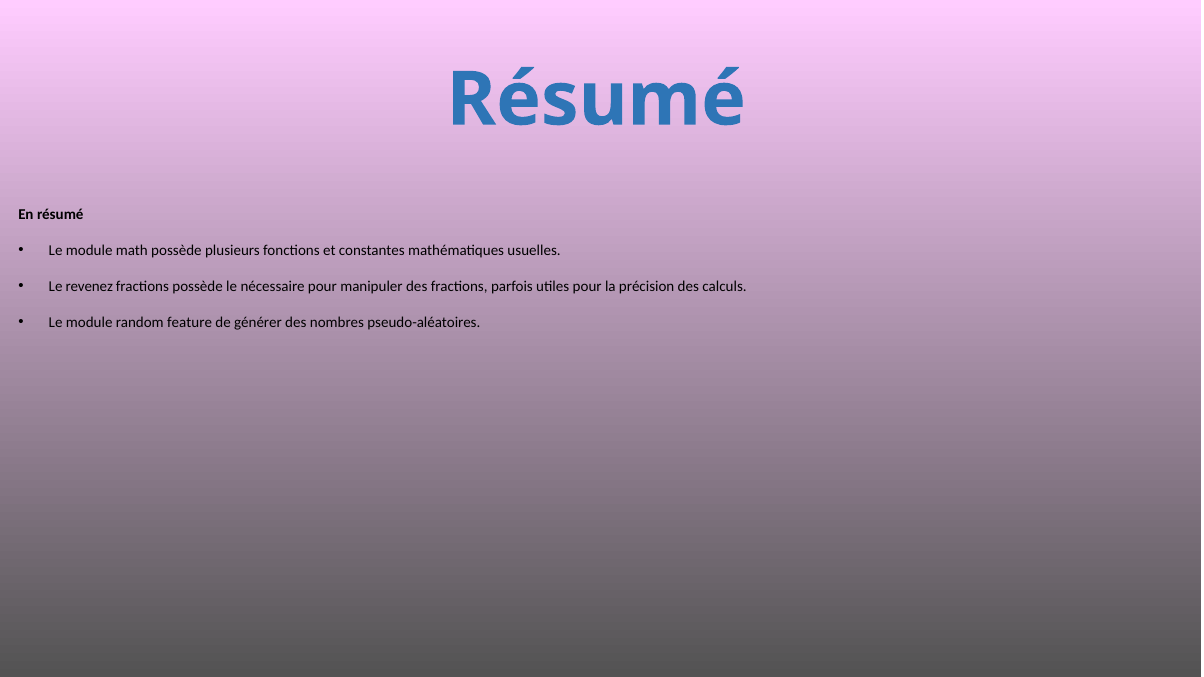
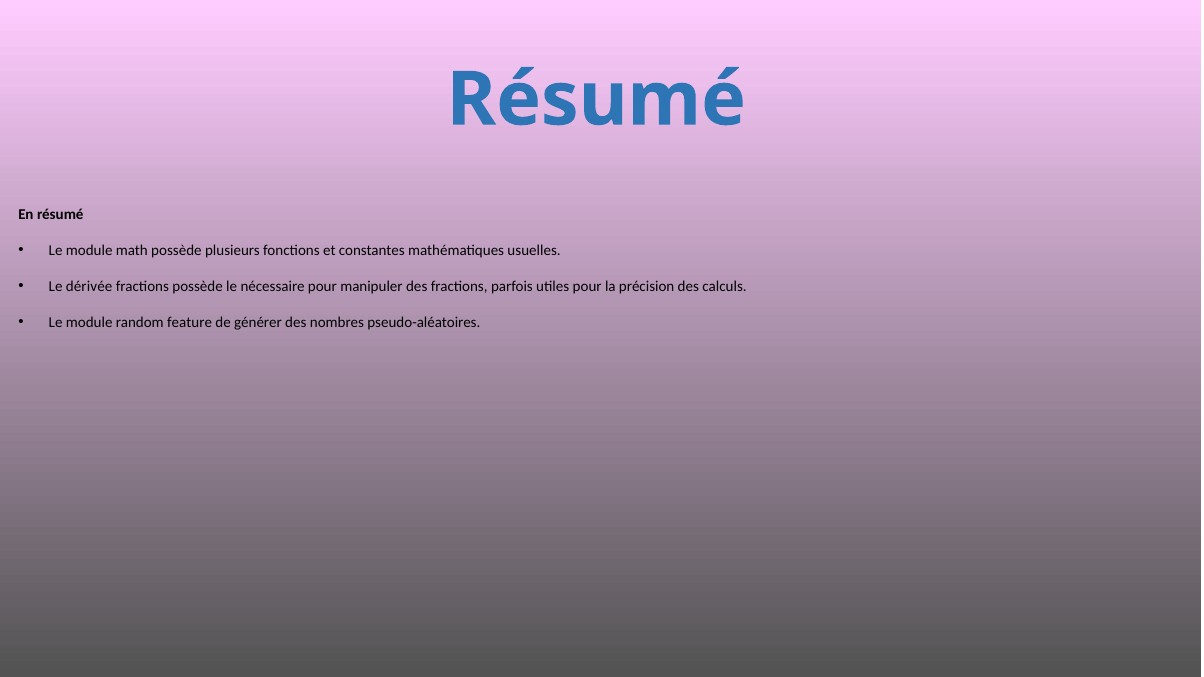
revenez: revenez -> dérivée (89, 287)
